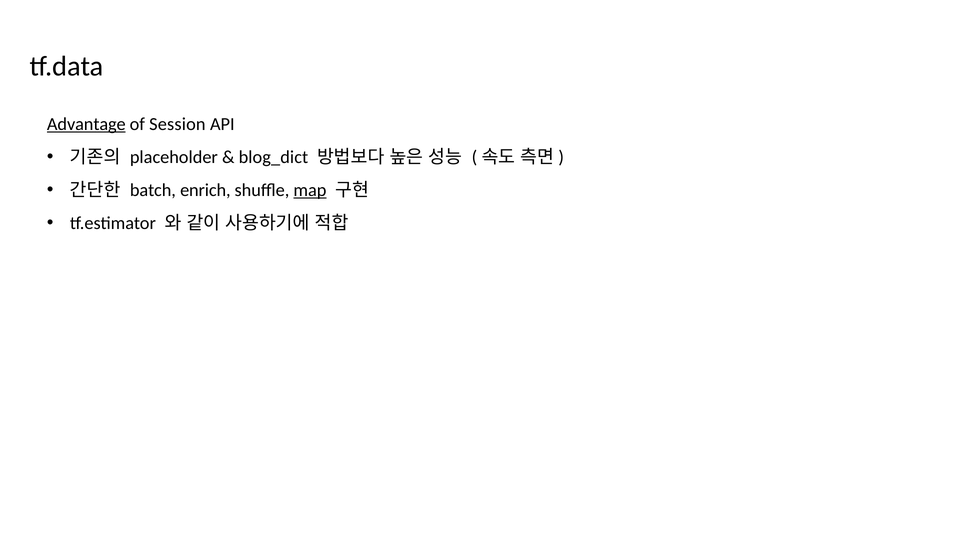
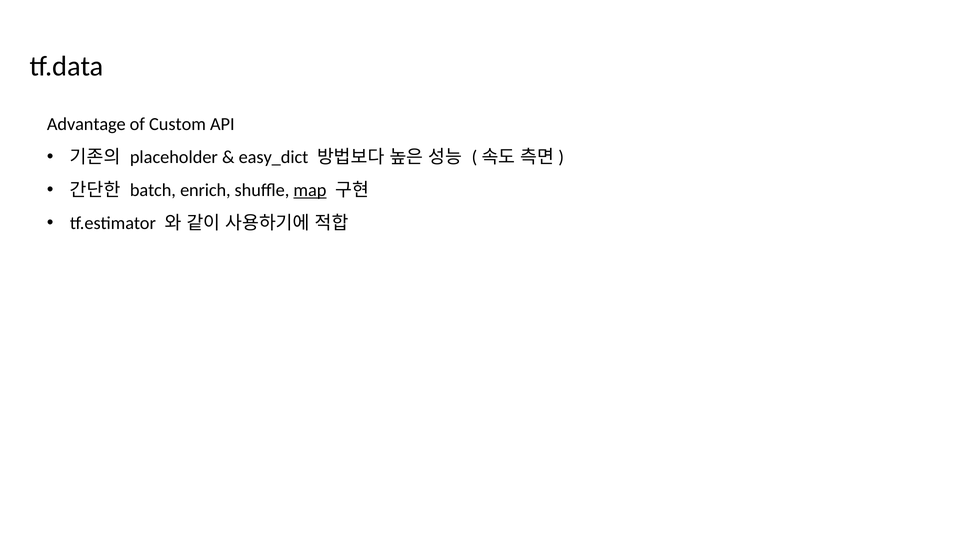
Advantage underline: present -> none (86, 124)
Session: Session -> Custom (177, 124)
blog_dict: blog_dict -> easy_dict (273, 157)
